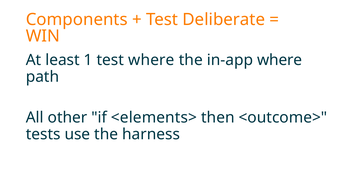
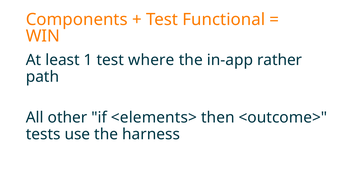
Deliberate: Deliberate -> Functional (224, 20)
in-app where: where -> rather (280, 60)
